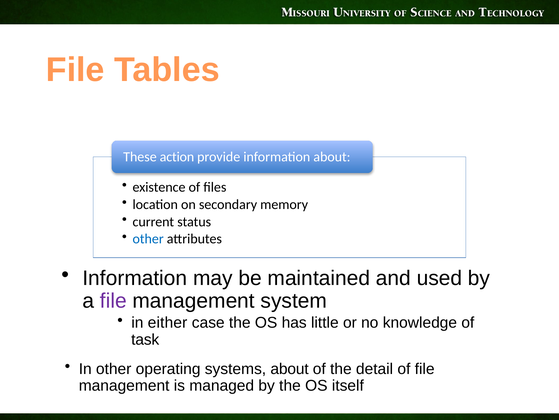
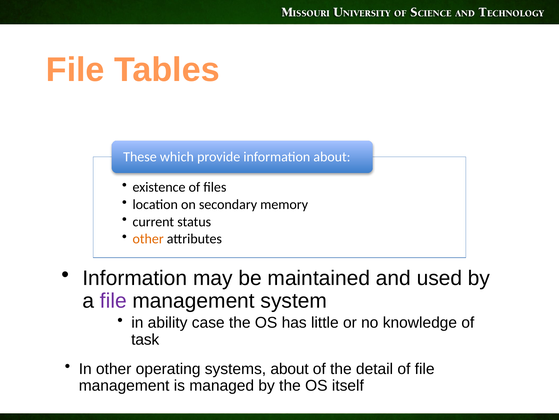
action: action -> which (177, 156)
other colour: blue -> orange (148, 239)
either: either -> ability (168, 322)
